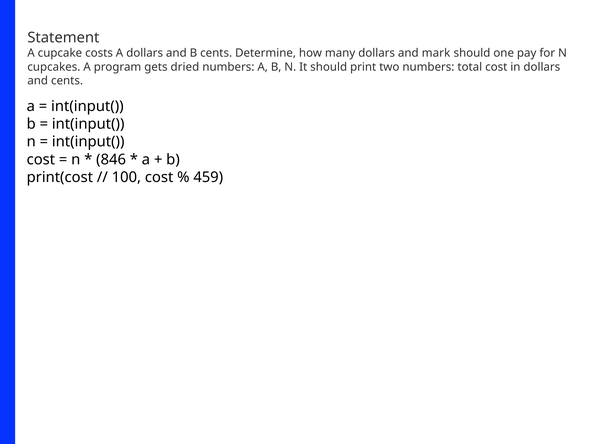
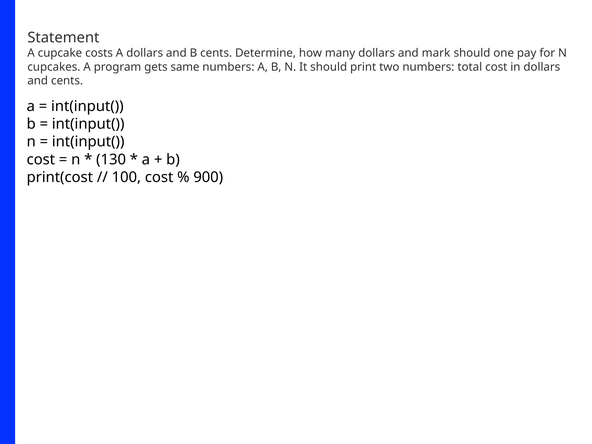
dried: dried -> same (185, 67)
846: 846 -> 130 (111, 160)
459: 459 -> 900 (208, 177)
